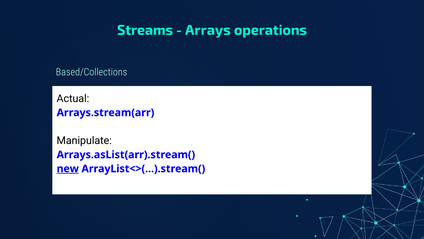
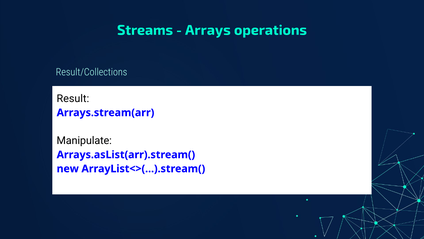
Based/Collections: Based/Collections -> Result/Collections (92, 72)
Actual: Actual -> Result (73, 98)
new underline: present -> none (68, 168)
